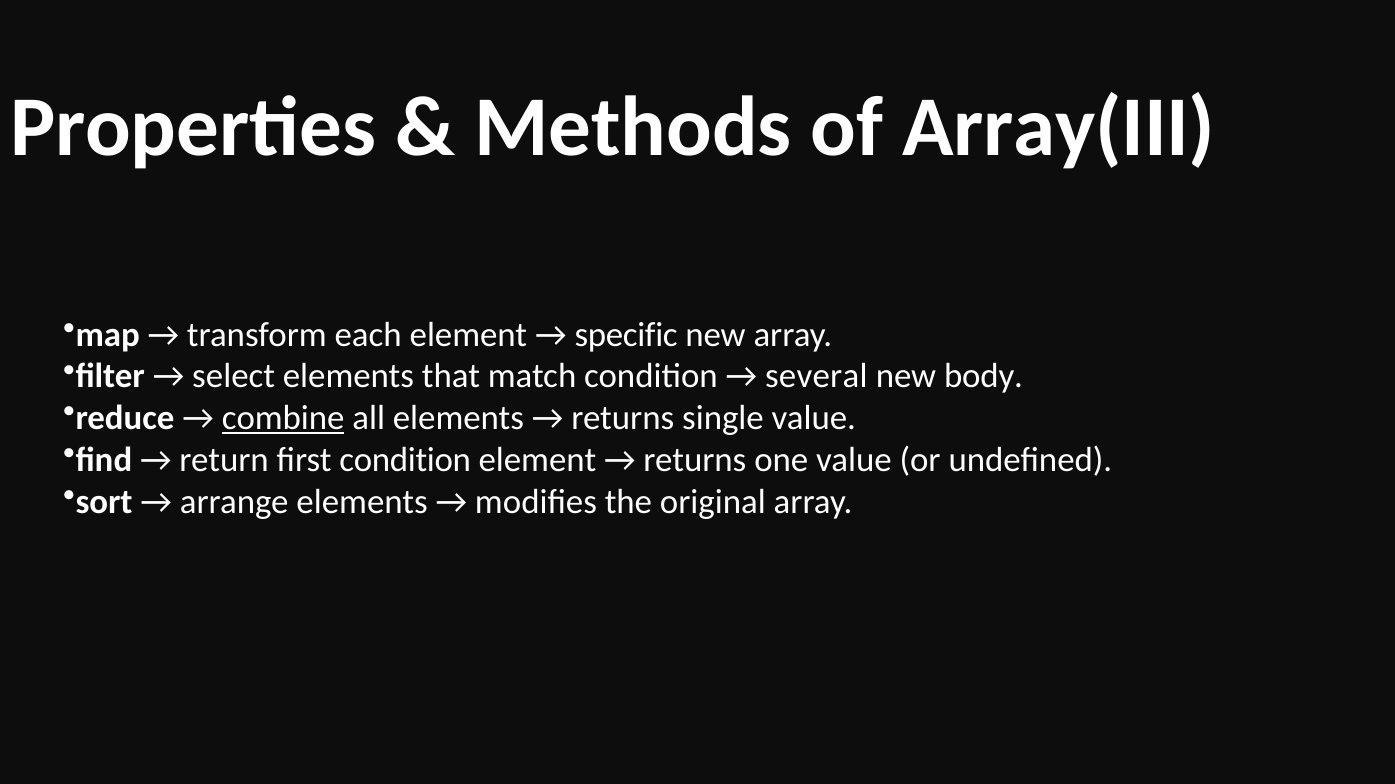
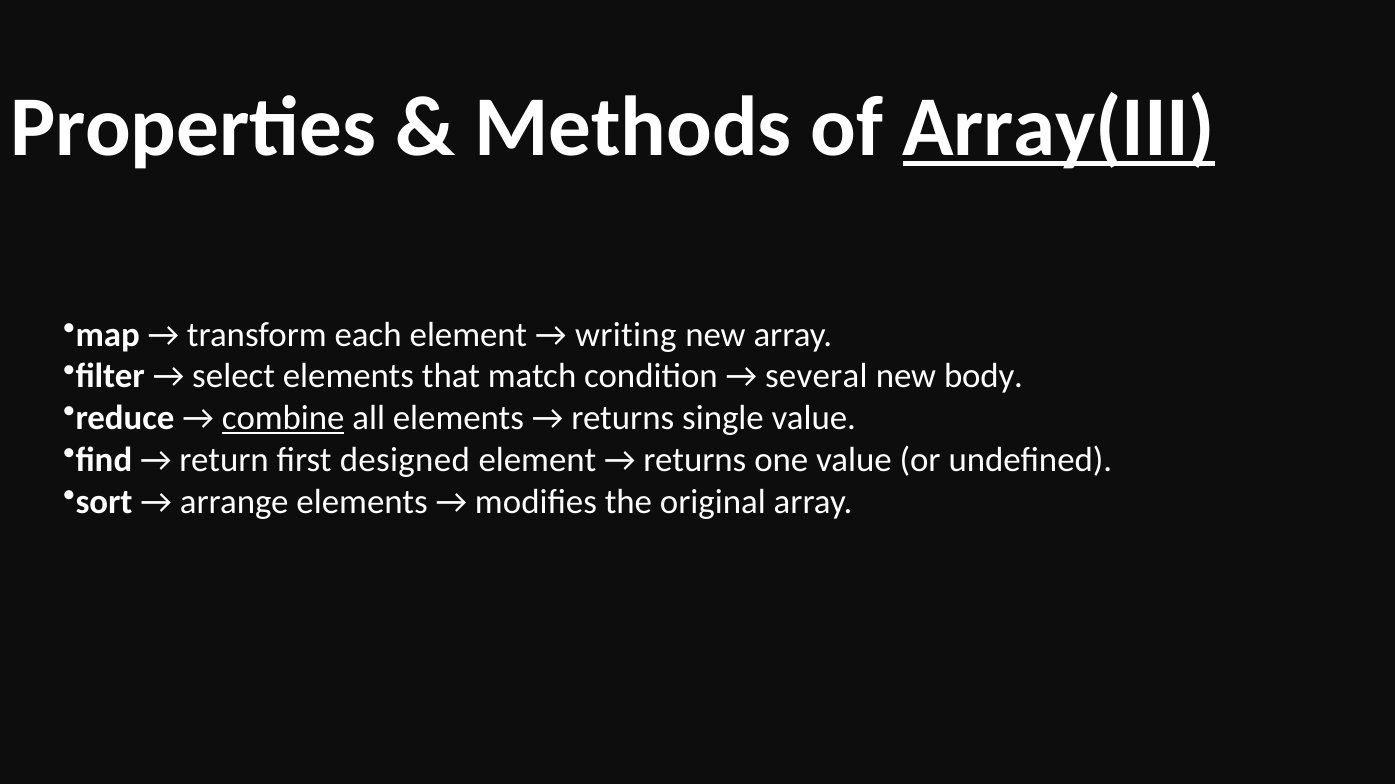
Array(III underline: none -> present (1059, 127)
specific: specific -> writing (626, 335)
first condition: condition -> designed (405, 460)
